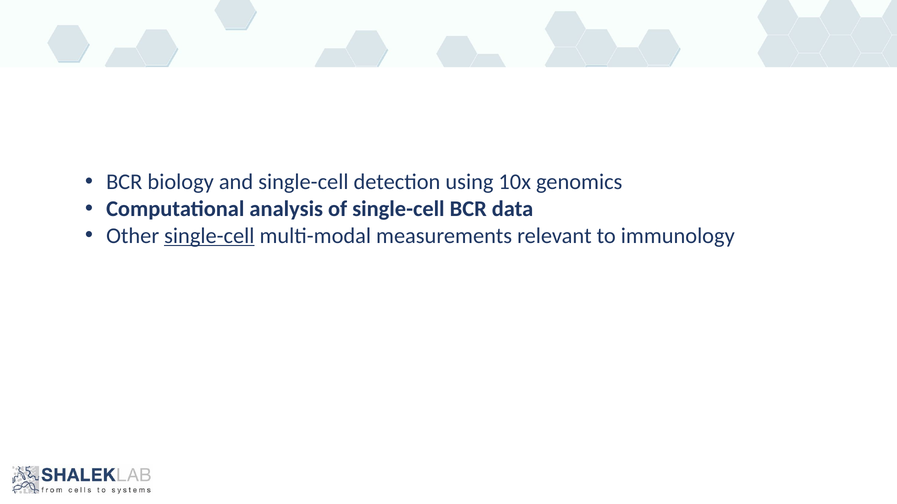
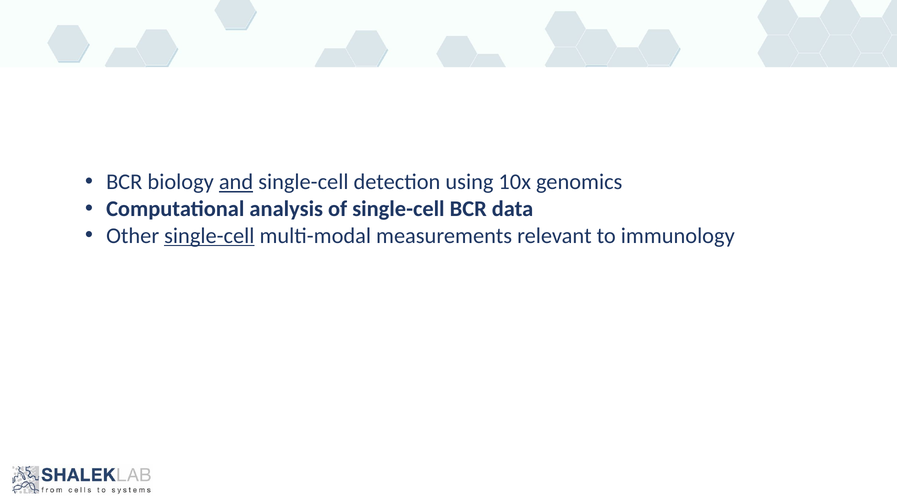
and underline: none -> present (236, 182)
